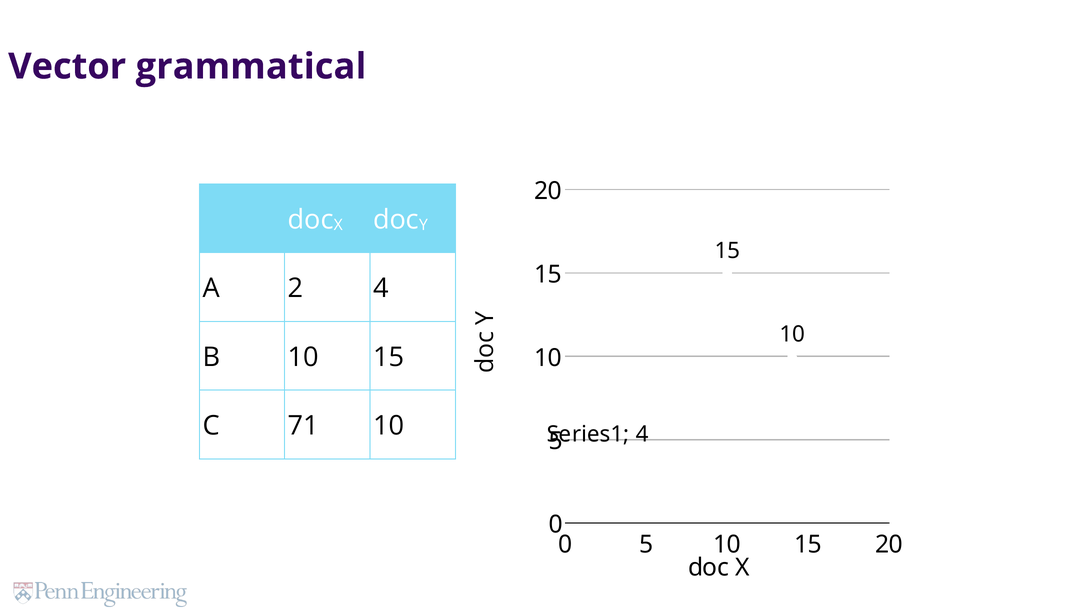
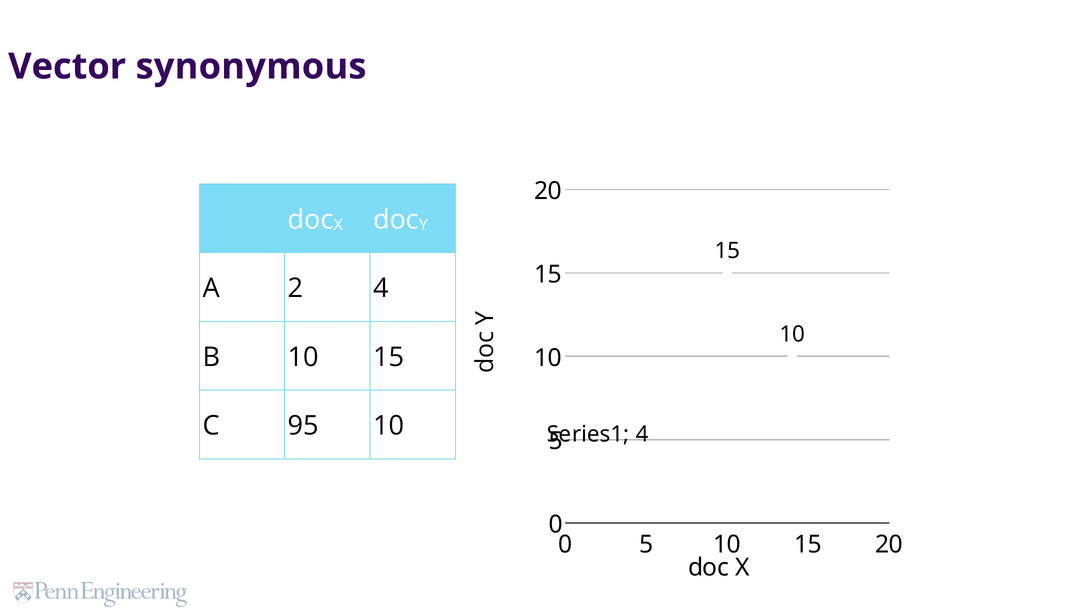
grammatical: grammatical -> synonymous (251, 67)
71: 71 -> 95 (303, 426)
